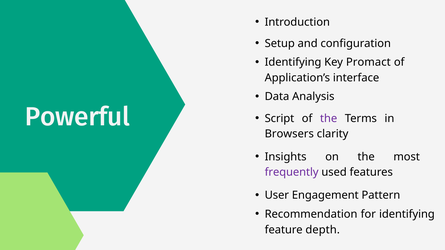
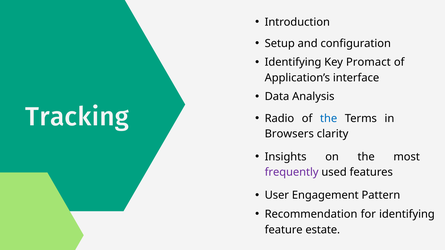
Powerful: Powerful -> Tracking (77, 117)
Script: Script -> Radio (279, 119)
the colour: purple -> blue (329, 119)
depth: depth -> estate (323, 230)
